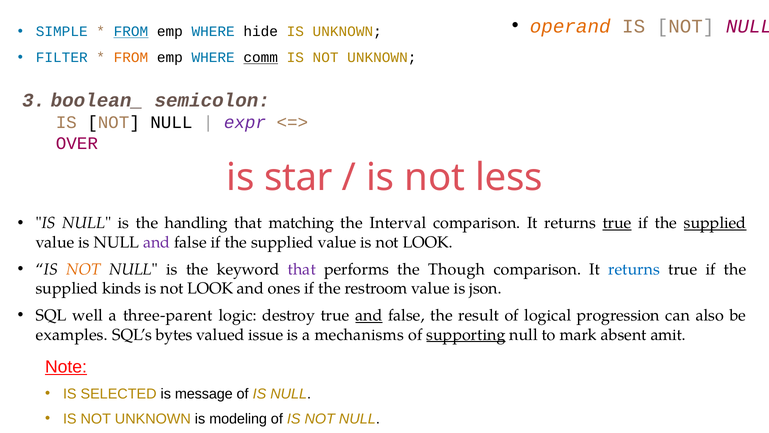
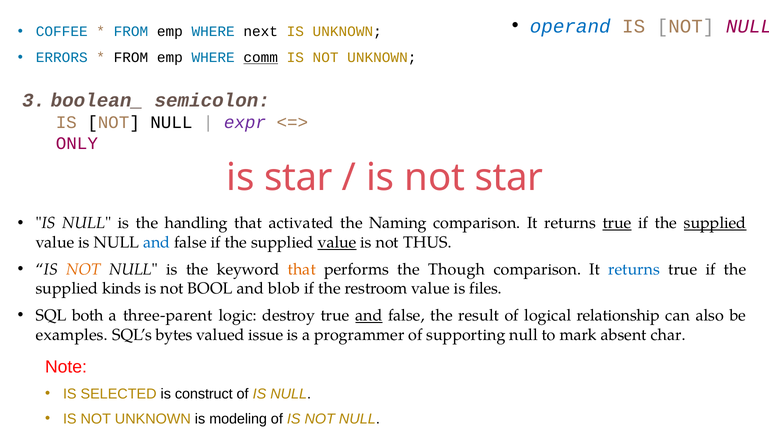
operand colour: orange -> blue (570, 26)
SIMPLE: SIMPLE -> COFFEE (62, 32)
FROM underline: present -> none (131, 32)
hide: hide -> next (261, 32)
FILTER: FILTER -> ERRORS (62, 58)
FROM colour: orange -> black (131, 58)
OVER: OVER -> ONLY (77, 143)
not less: less -> star (509, 178)
matching: matching -> activated (301, 223)
Interval: Interval -> Naming (398, 223)
and colour: purple -> blue (157, 242)
value underline: none -> present (337, 242)
LOOK: LOOK -> THUS (427, 242)
that colour: purple -> orange (302, 269)
LOOK: LOOK -> BOOL (210, 288)
ones: ones -> blob (284, 288)
json: json -> files (486, 288)
well: well -> both (88, 315)
progression: progression -> relationship (618, 315)
mechanisms: mechanisms -> programmer (359, 334)
supporting underline: present -> none (466, 334)
amit: amit -> char (668, 334)
Note underline: present -> none (66, 367)
message: message -> construct (204, 393)
